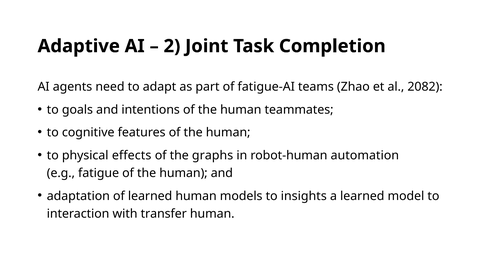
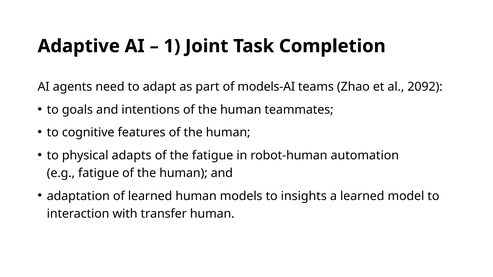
2: 2 -> 1 (172, 46)
fatigue-AI: fatigue-AI -> models-AI (266, 87)
2082: 2082 -> 2092 (425, 87)
effects: effects -> adapts (132, 156)
the graphs: graphs -> fatigue (213, 156)
